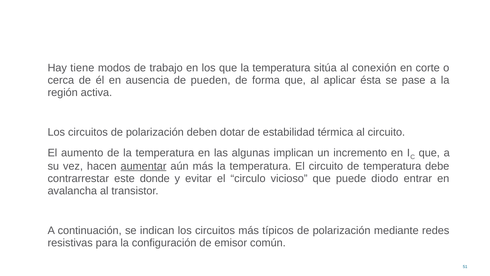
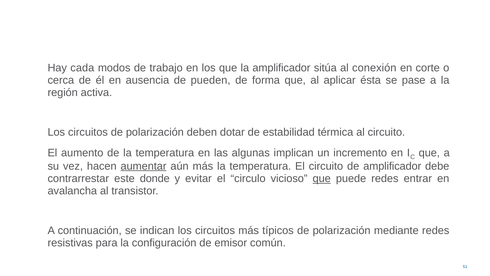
tiene: tiene -> cada (82, 68)
que la temperatura: temperatura -> amplificador (281, 68)
de temperatura: temperatura -> amplificador (392, 166)
que underline: none -> present (322, 178)
puede diodo: diodo -> redes (385, 178)
